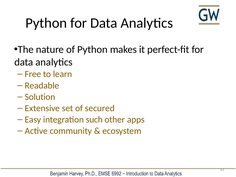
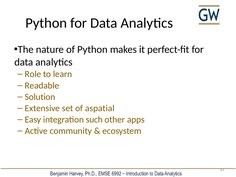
Free: Free -> Role (33, 74)
secured: secured -> aspatial (100, 108)
